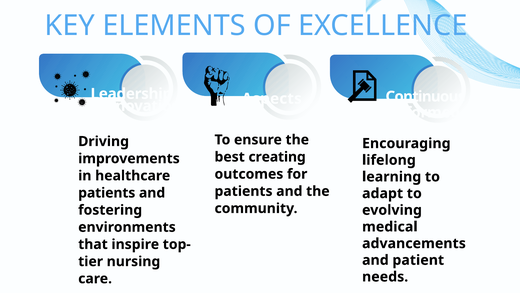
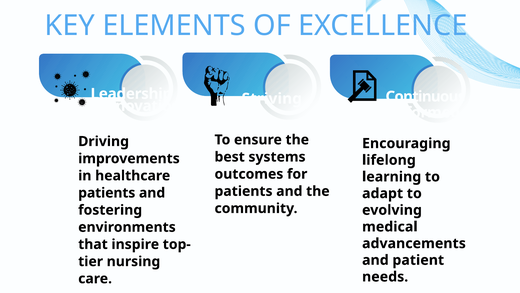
Aspects: Aspects -> Striving (272, 99)
creating: creating -> systems (277, 157)
